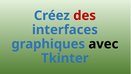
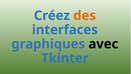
des colour: red -> orange (85, 16)
